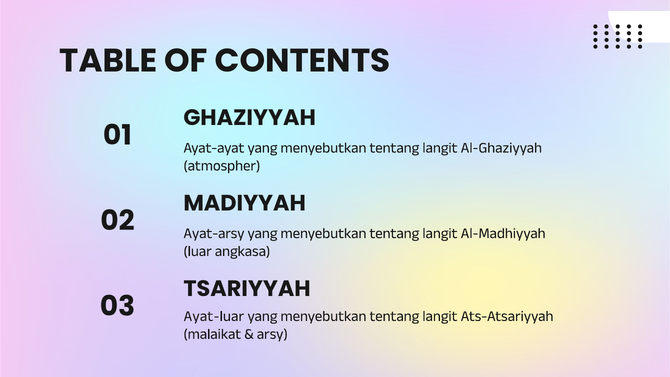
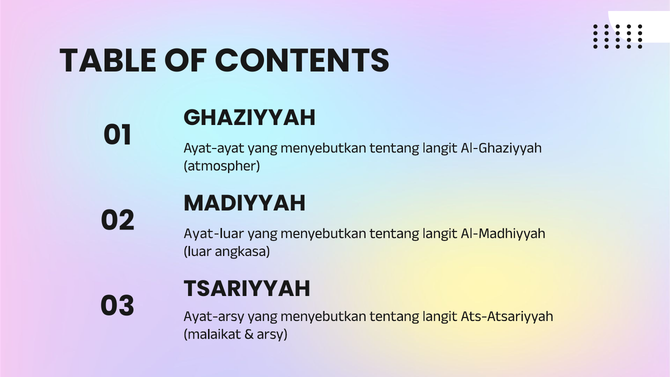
Ayat-arsy: Ayat-arsy -> Ayat-luar (214, 233)
Ayat-luar: Ayat-luar -> Ayat-arsy (214, 316)
